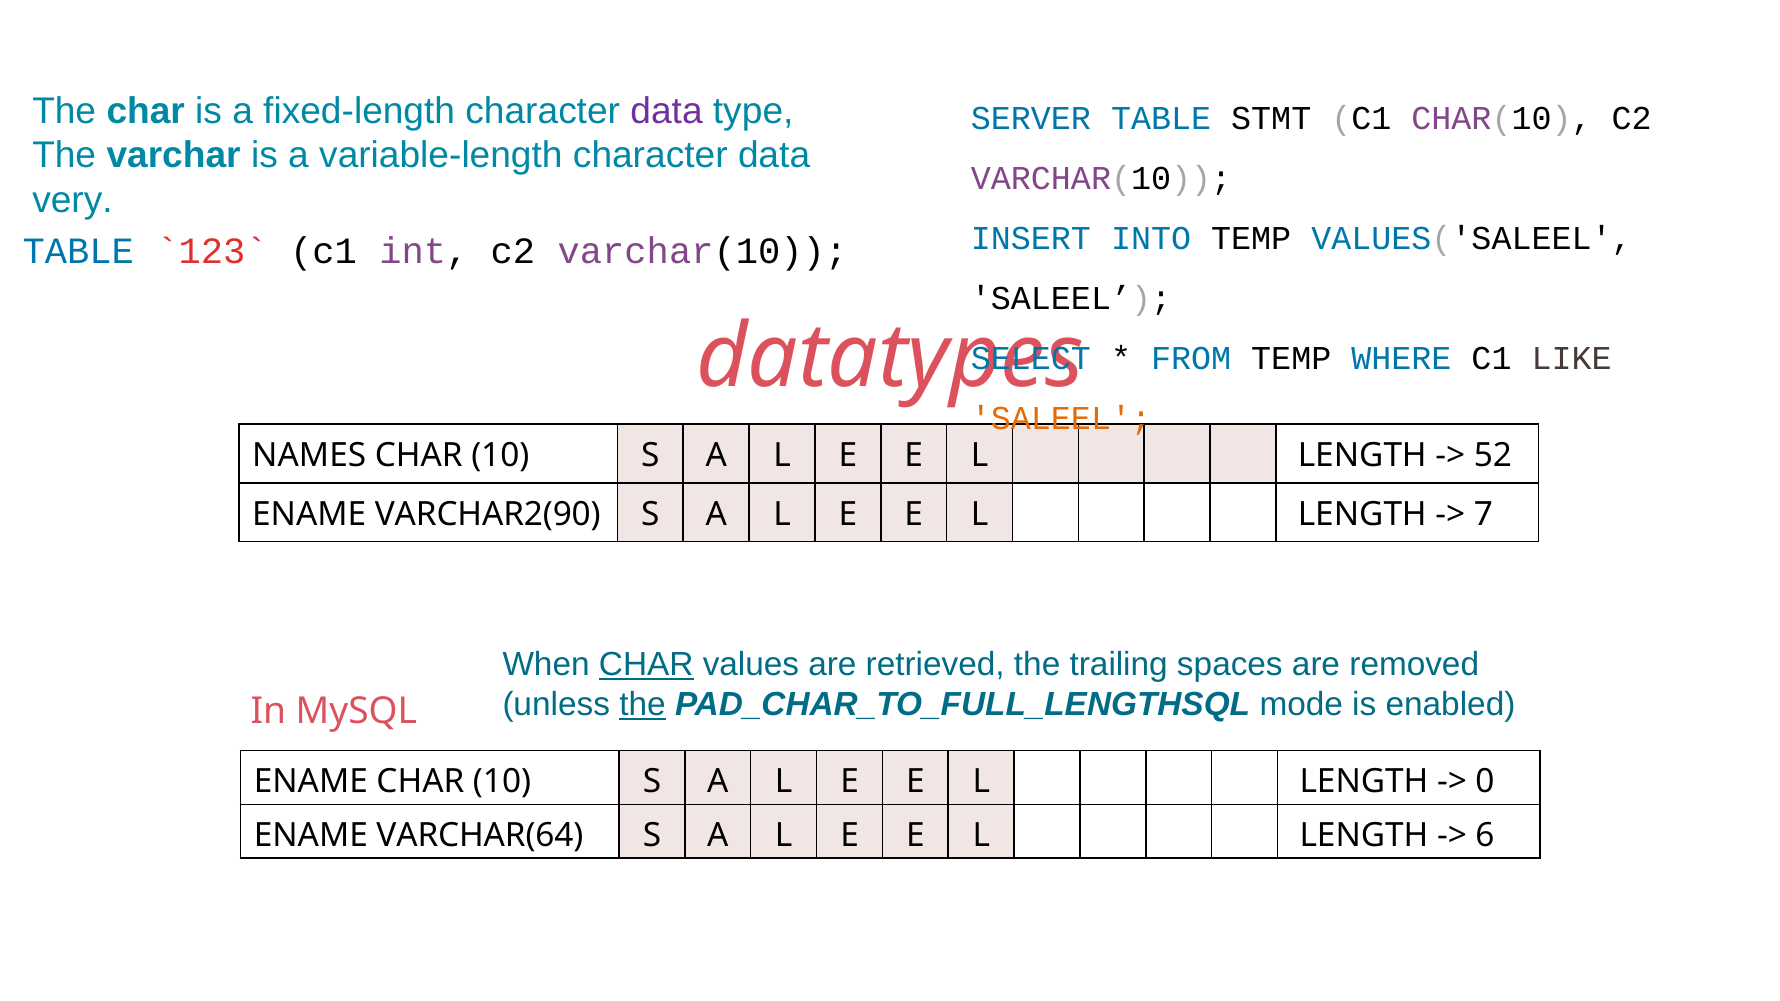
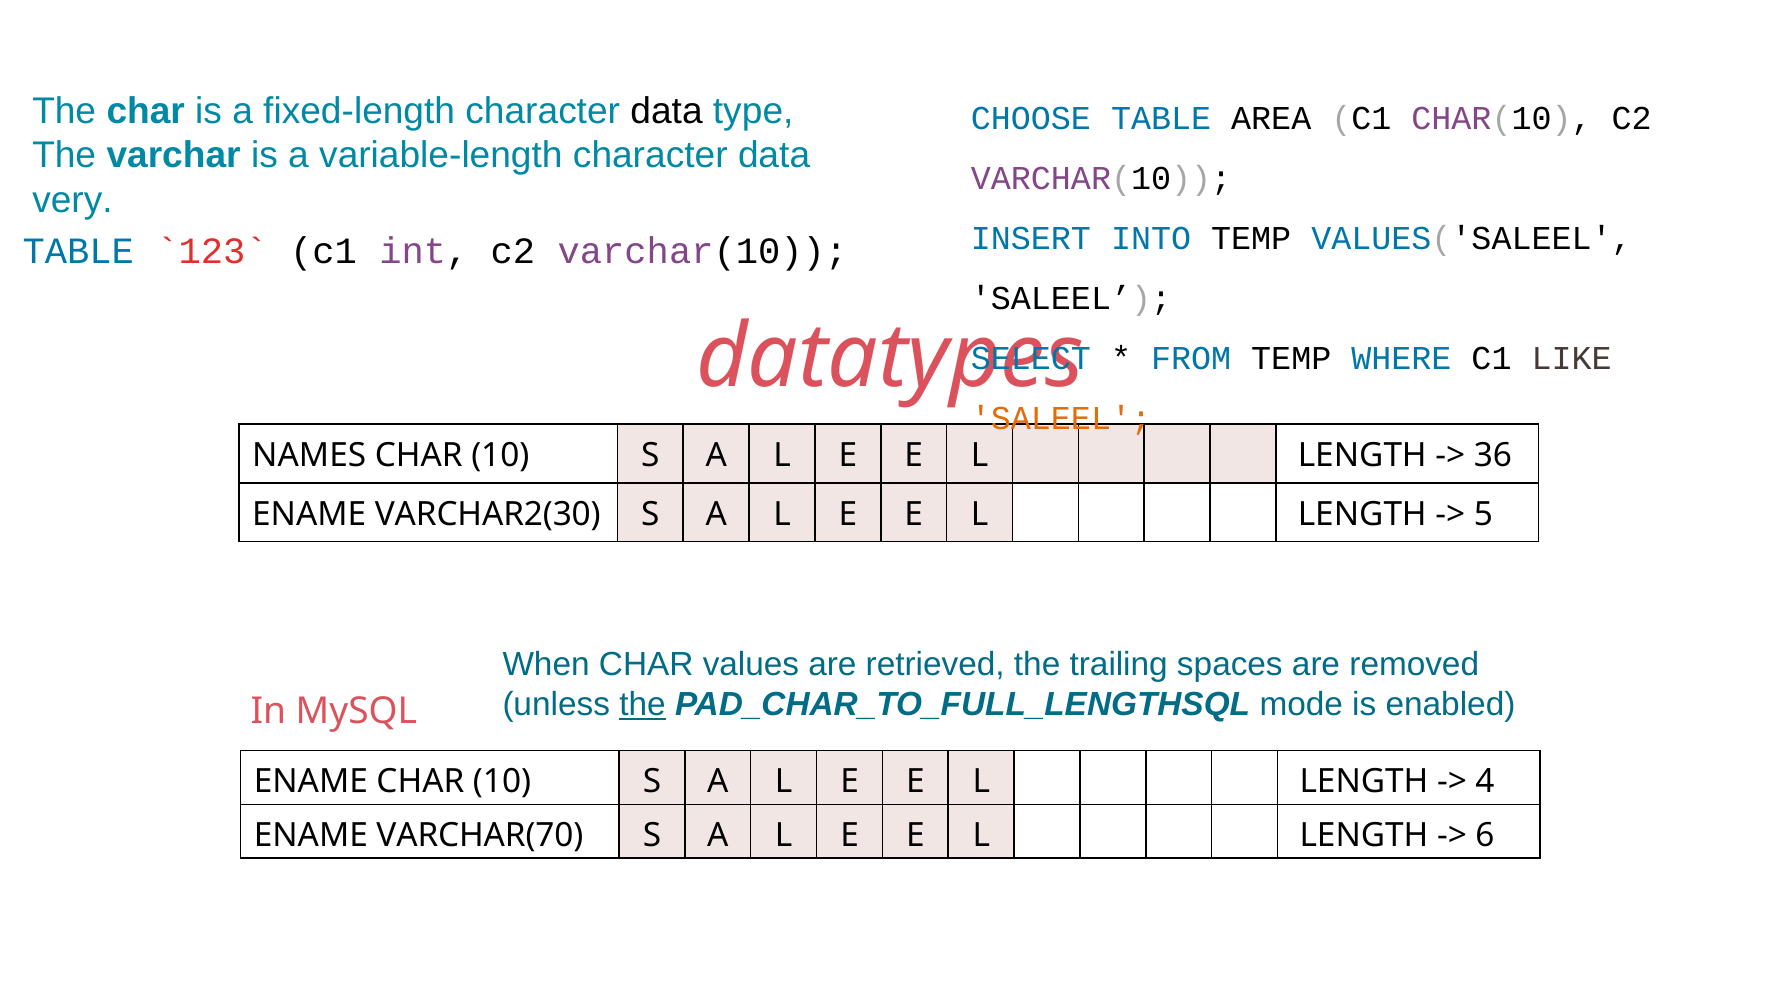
data colour: purple -> black (667, 111)
SERVER: SERVER -> CHOOSE (1031, 118)
STMT: STMT -> AREA (1271, 118)
52: 52 -> 36 (1493, 455)
VARCHAR2(90: VARCHAR2(90 -> VARCHAR2(30 (488, 514)
7: 7 -> 5 (1483, 514)
CHAR underline: present -> none (646, 665)
0: 0 -> 4 (1485, 782)
VARCHAR(64: VARCHAR(64 -> VARCHAR(70 (480, 836)
